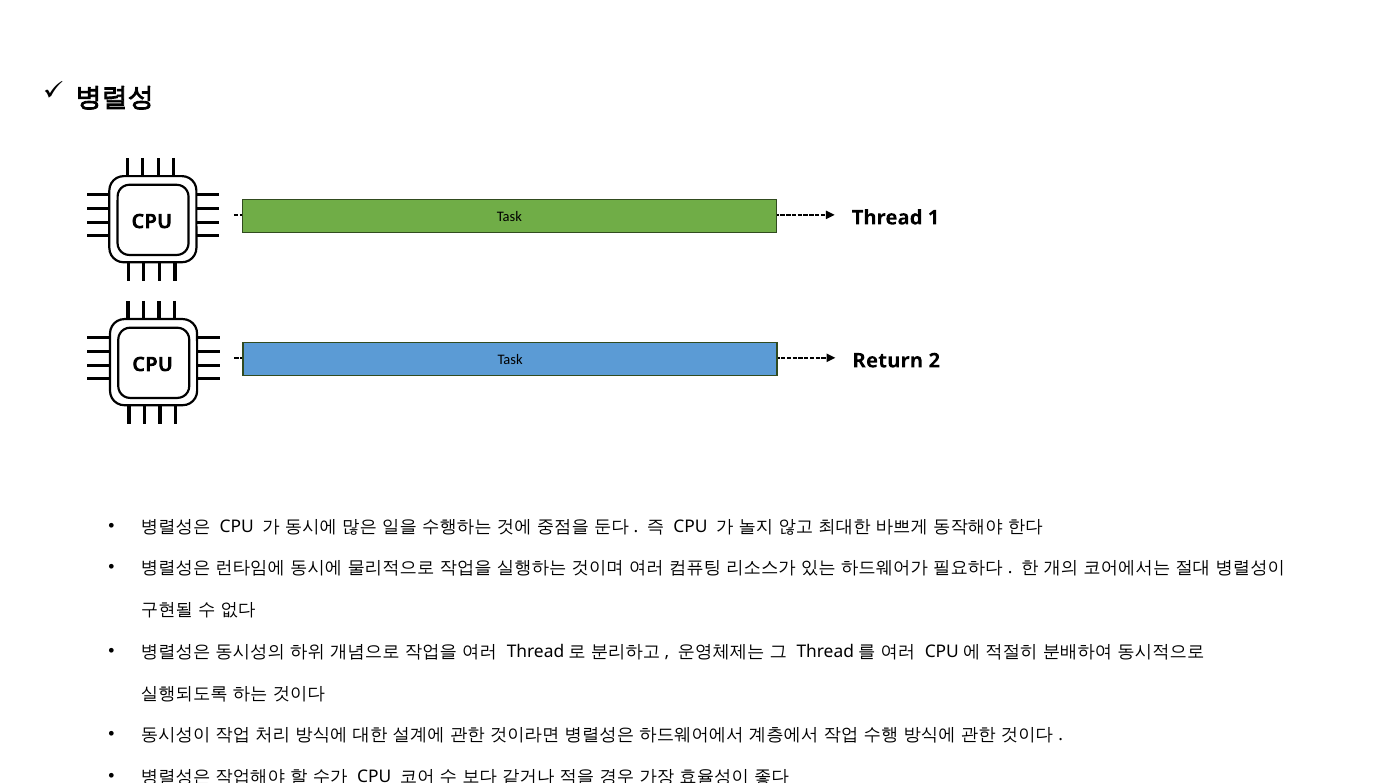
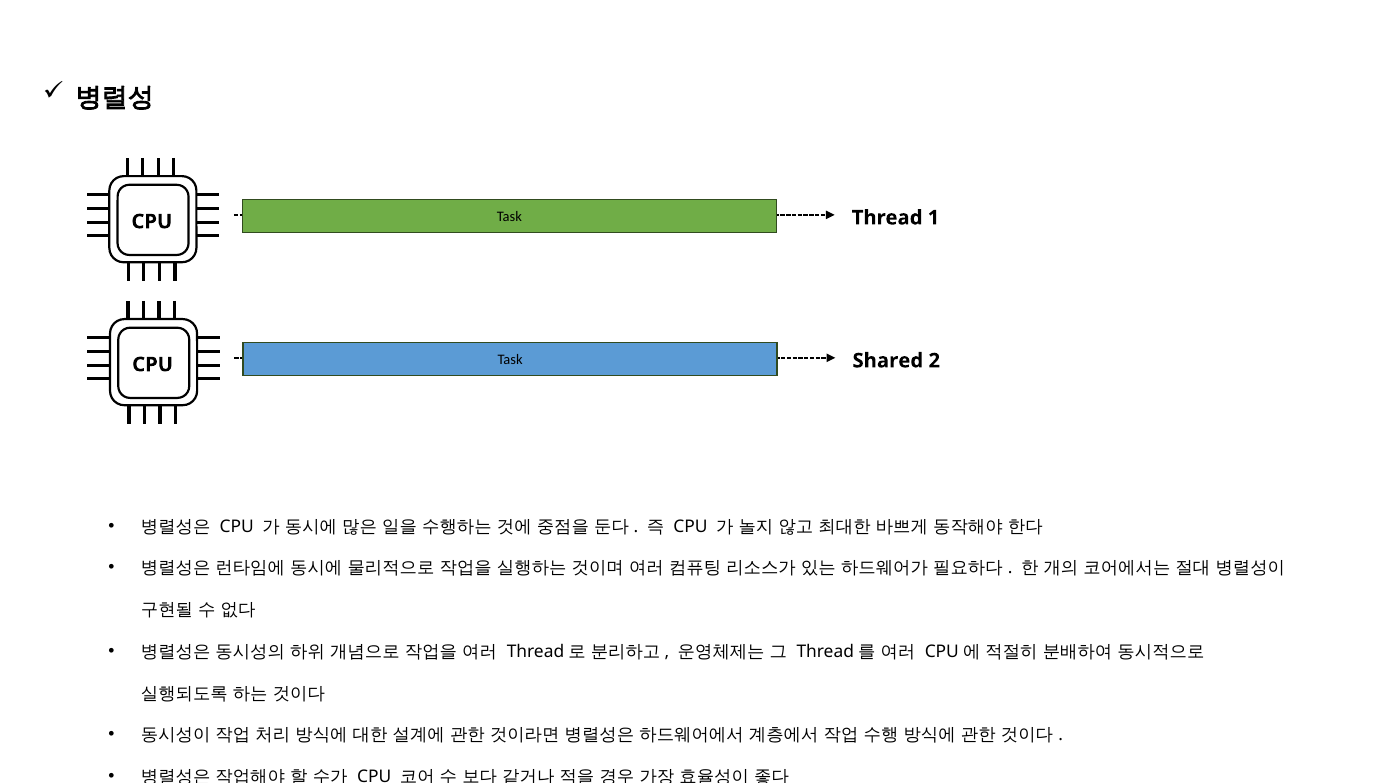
Return: Return -> Shared (888, 361)
